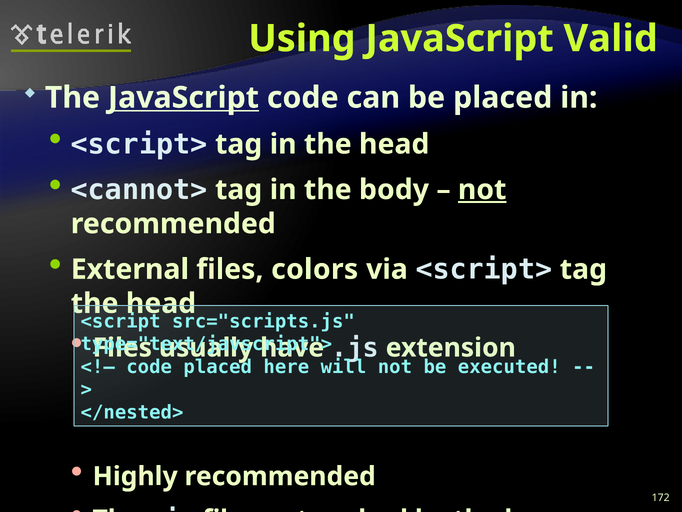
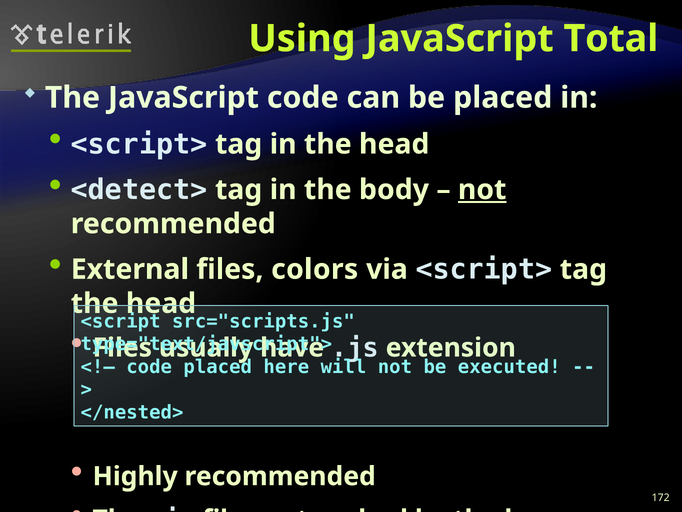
Valid: Valid -> Total (611, 39)
JavaScript underline: present -> none (183, 98)
<cannot>: <cannot> -> <detect> (139, 190)
